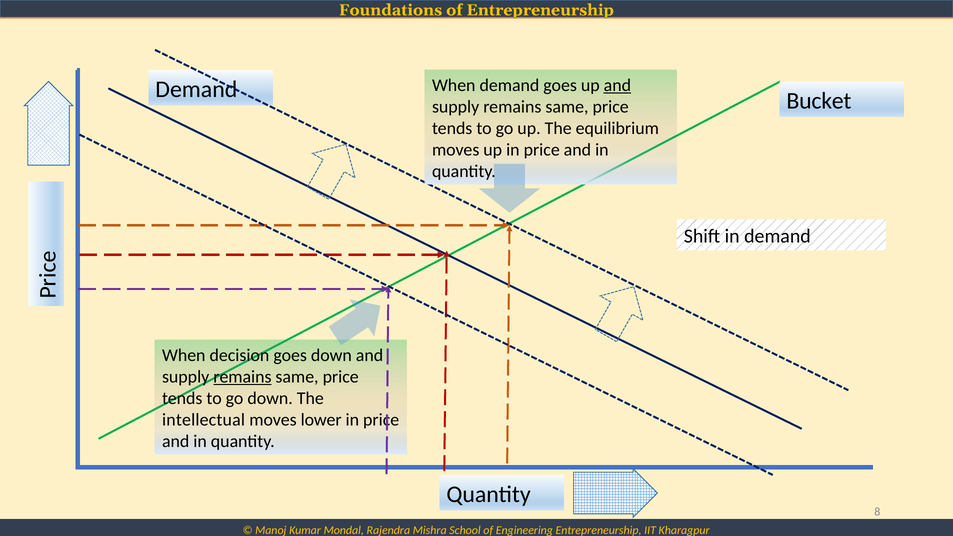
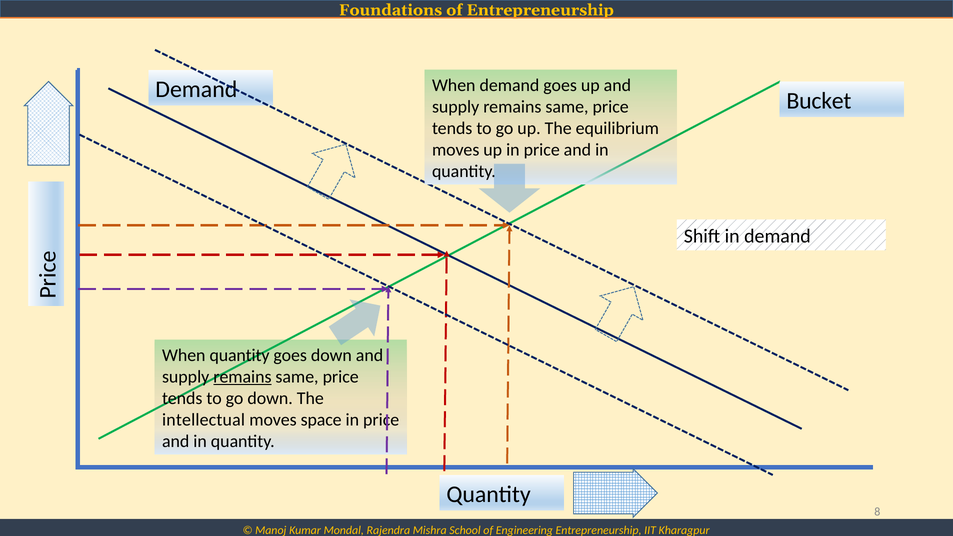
and underline: present -> none (617, 86)
When decision: decision -> quantity (240, 355)
lower: lower -> space (321, 420)
